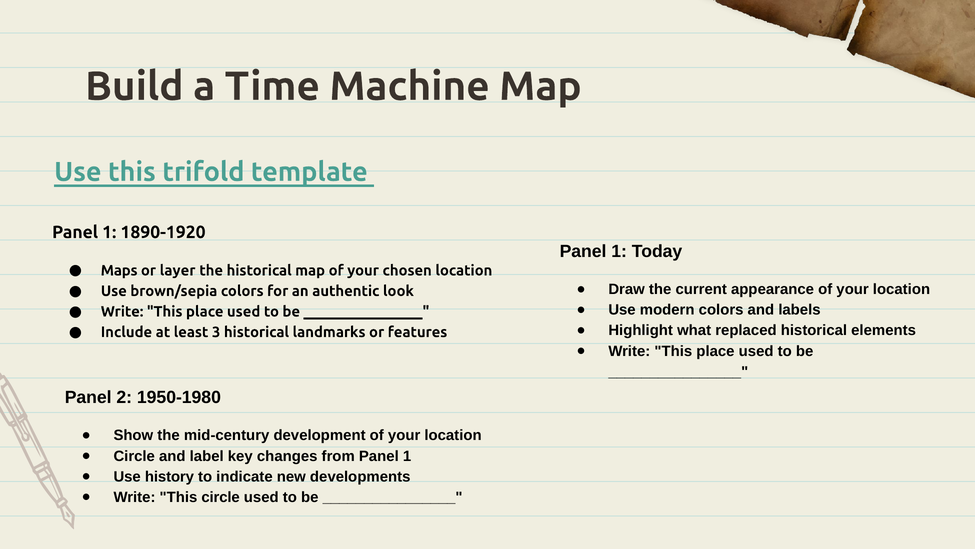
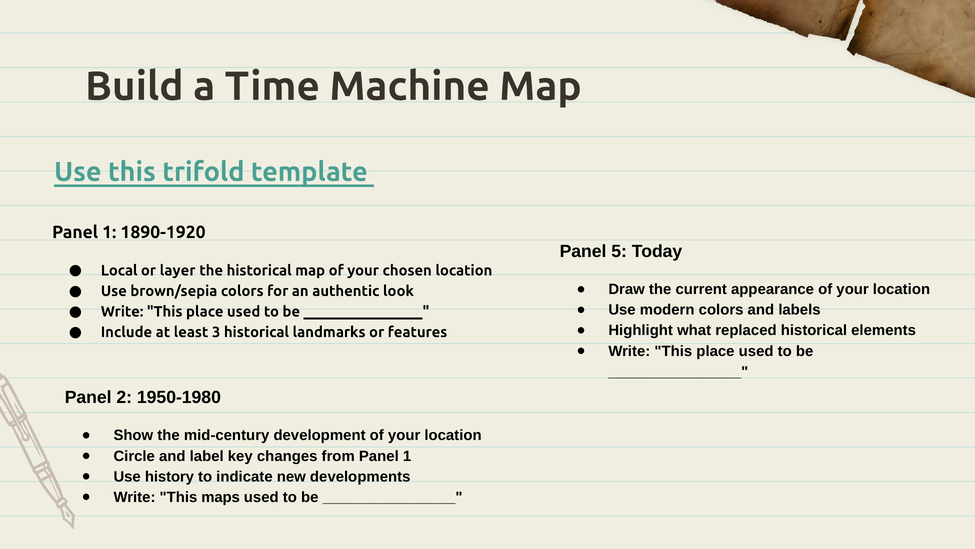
1: 1 -> 5 (619, 251)
Maps: Maps -> Local (119, 270)
This circle: circle -> maps (221, 497)
